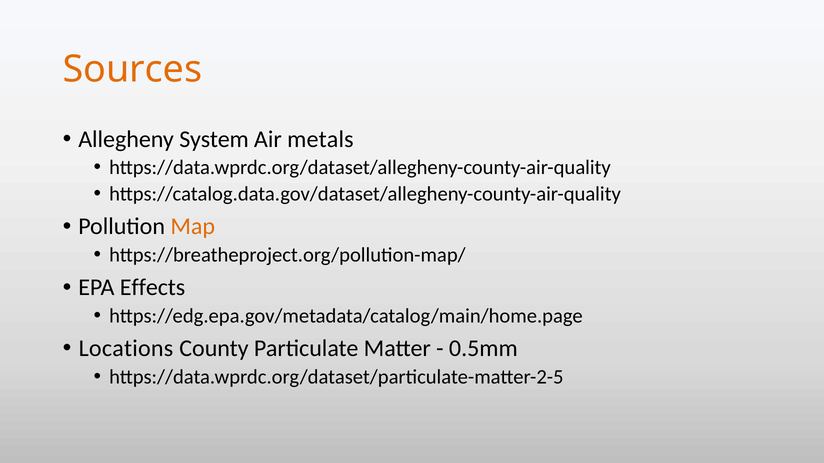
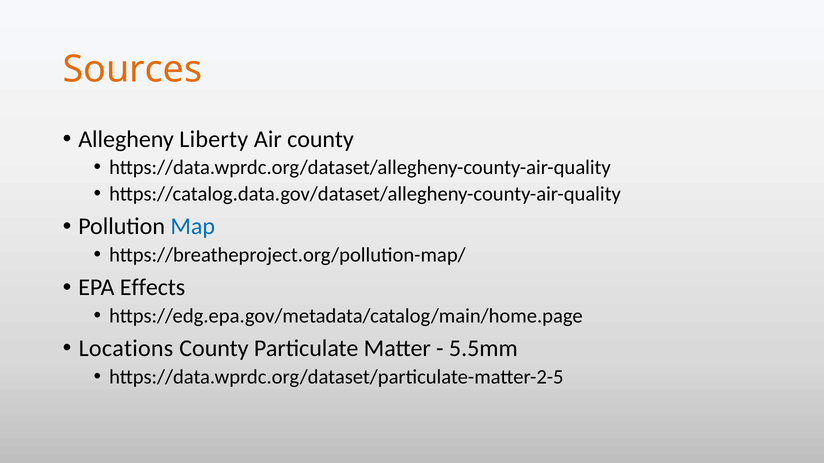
System: System -> Liberty (214, 139)
Air metals: metals -> county (321, 139)
Map colour: orange -> blue (193, 227)
0.5mm: 0.5mm -> 5.5mm (483, 349)
